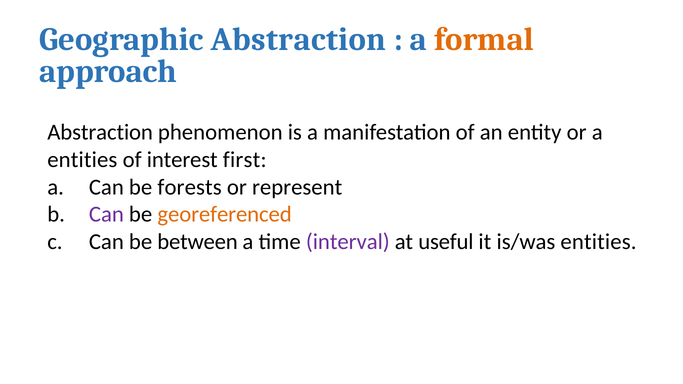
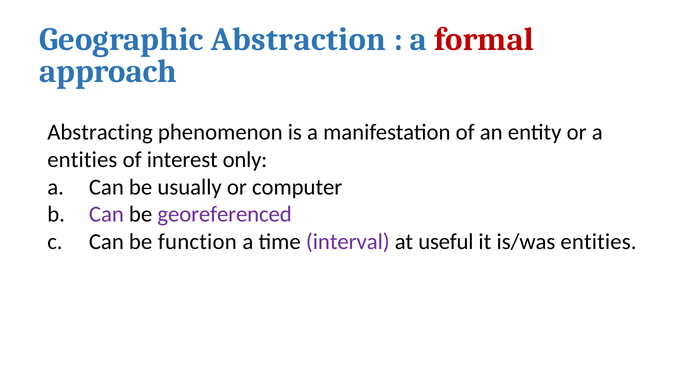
formal colour: orange -> red (484, 39)
Abstraction: Abstraction -> Abstracting (100, 133)
first: first -> only (245, 160)
forests: forests -> usually (190, 187)
represent: represent -> computer (297, 187)
georeferenced colour: orange -> purple (225, 215)
between: between -> function (197, 242)
